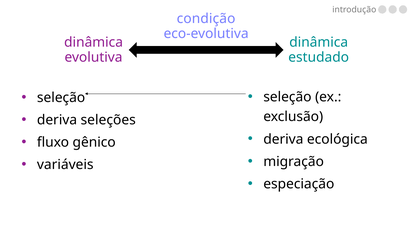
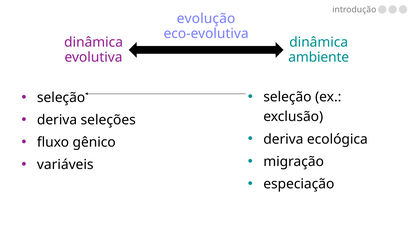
condição: condição -> evolução (206, 19)
estudado: estudado -> ambiente (319, 57)
